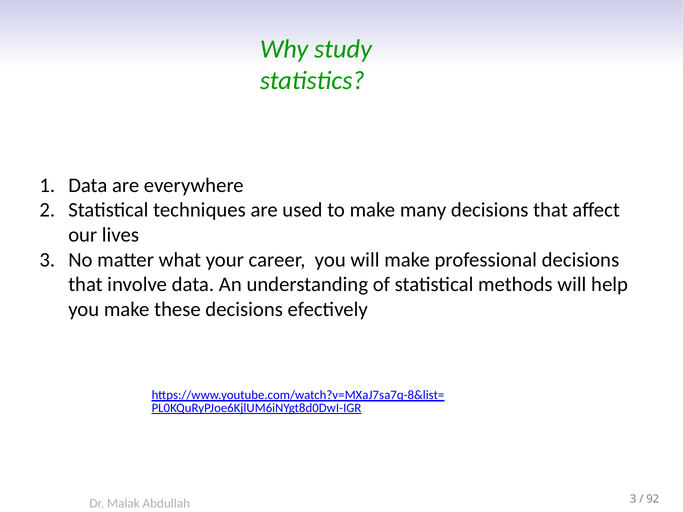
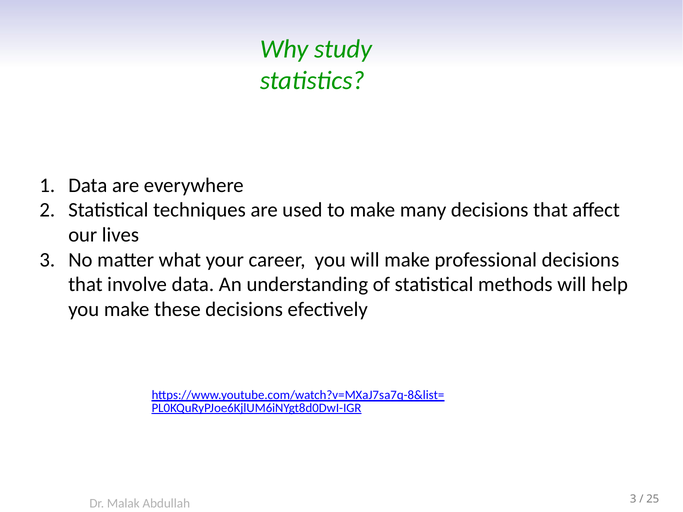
92: 92 -> 25 (653, 500)
